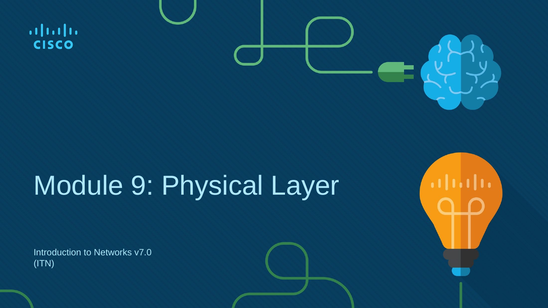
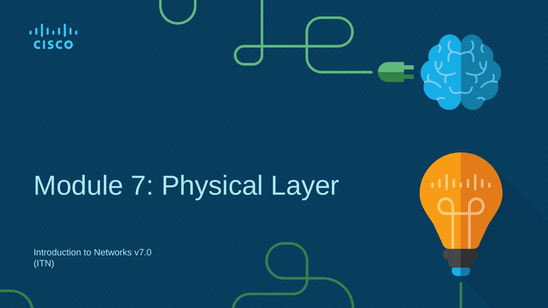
9: 9 -> 7 (142, 186)
